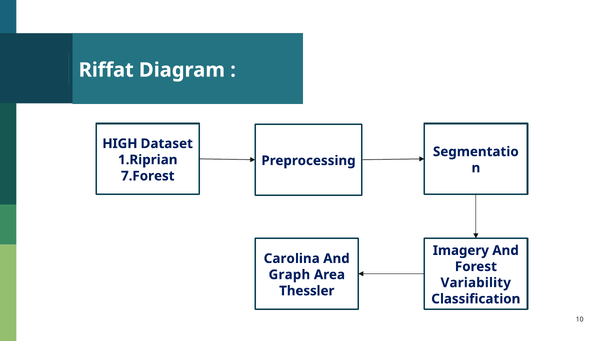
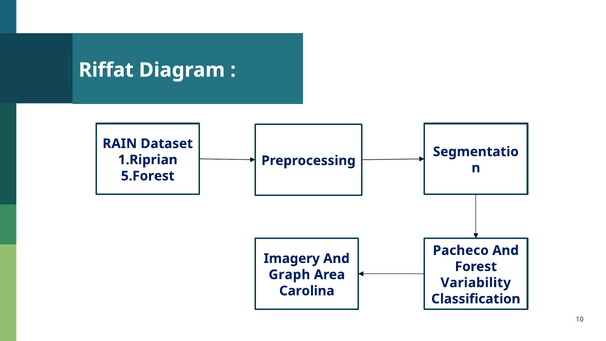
HIGH: HIGH -> RAIN (120, 144)
7.Forest: 7.Forest -> 5.Forest (148, 176)
Imagery: Imagery -> Pacheco (461, 250)
Carolina: Carolina -> Imagery (292, 258)
Thessler: Thessler -> Carolina (307, 291)
